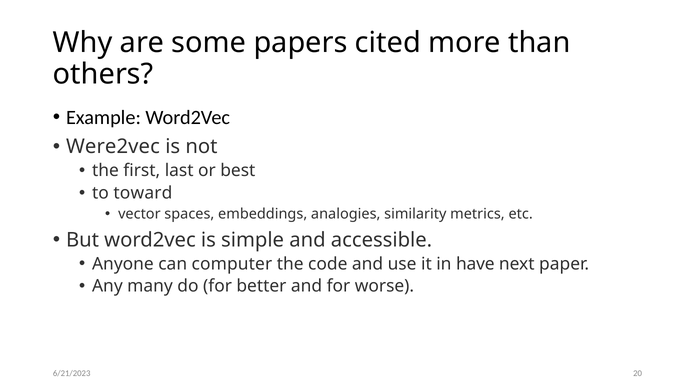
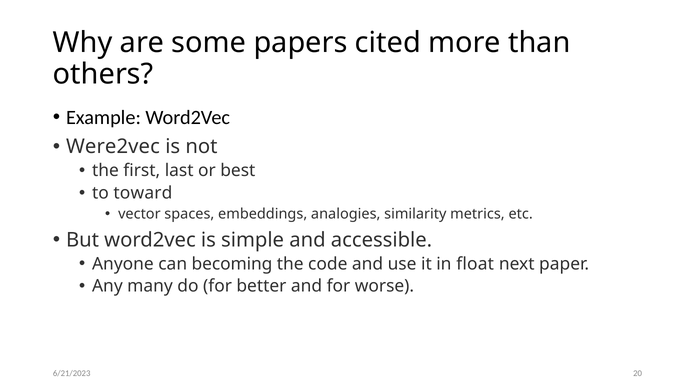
computer: computer -> becoming (232, 264)
have: have -> float (475, 264)
